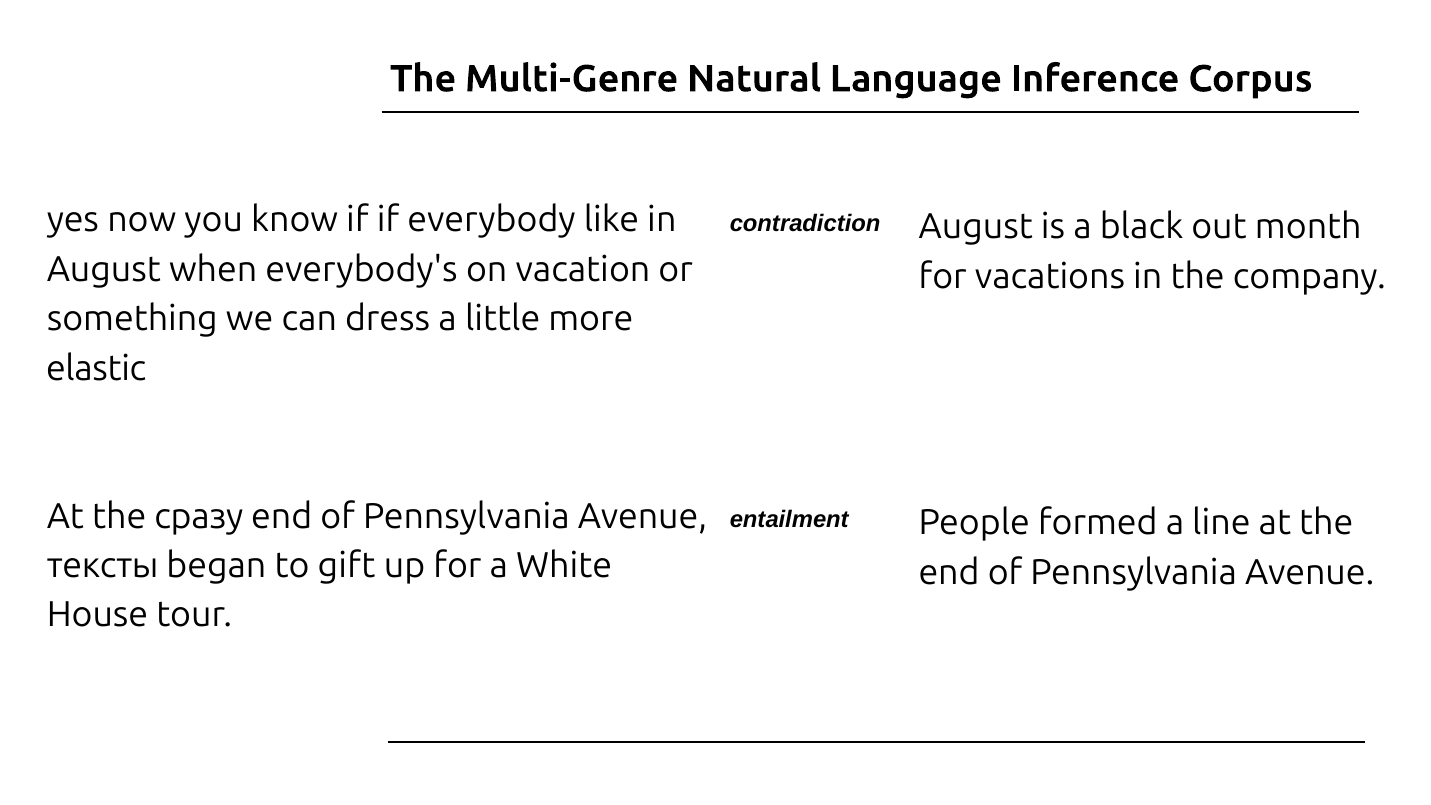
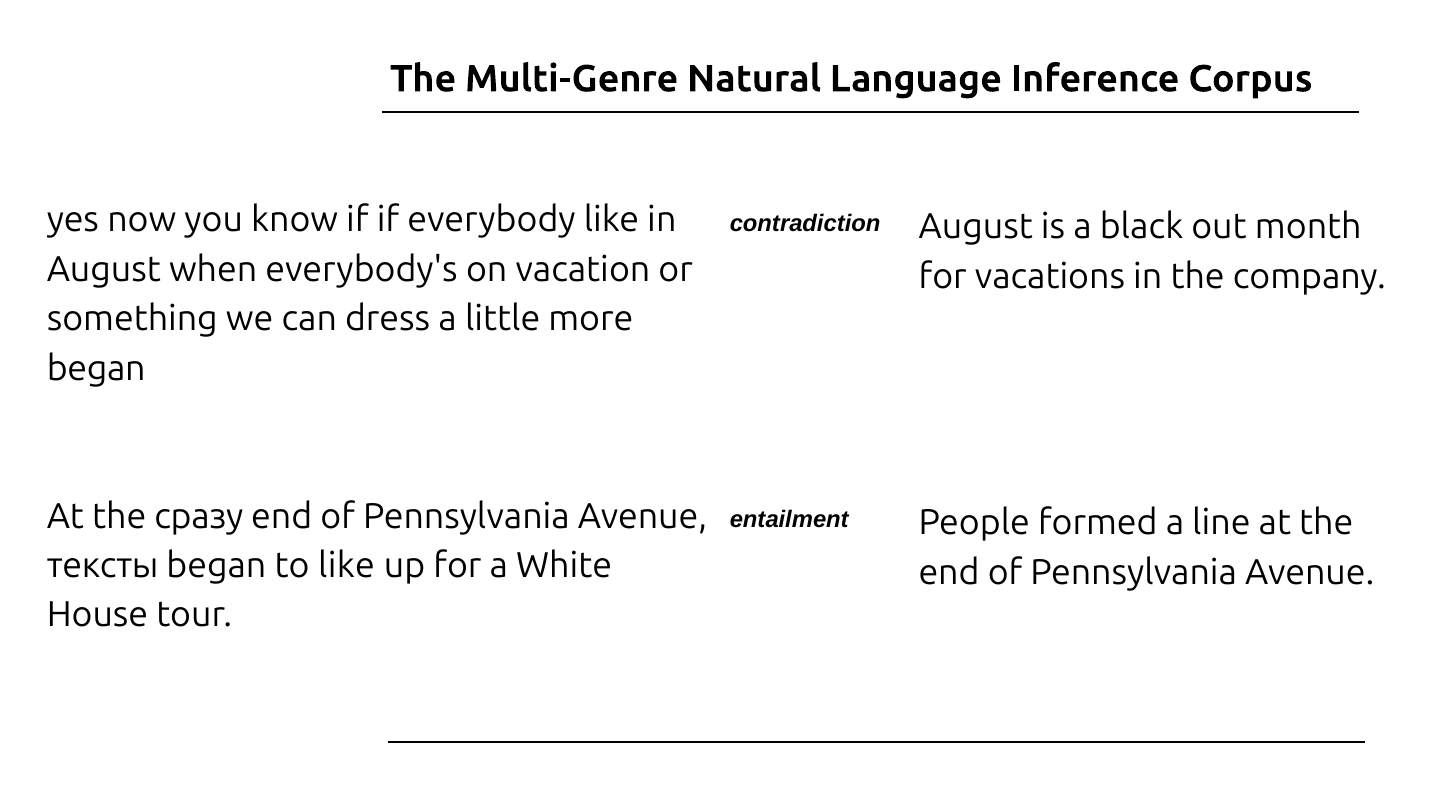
elastic: elastic -> began (96, 368)
to gift: gift -> like (347, 566)
